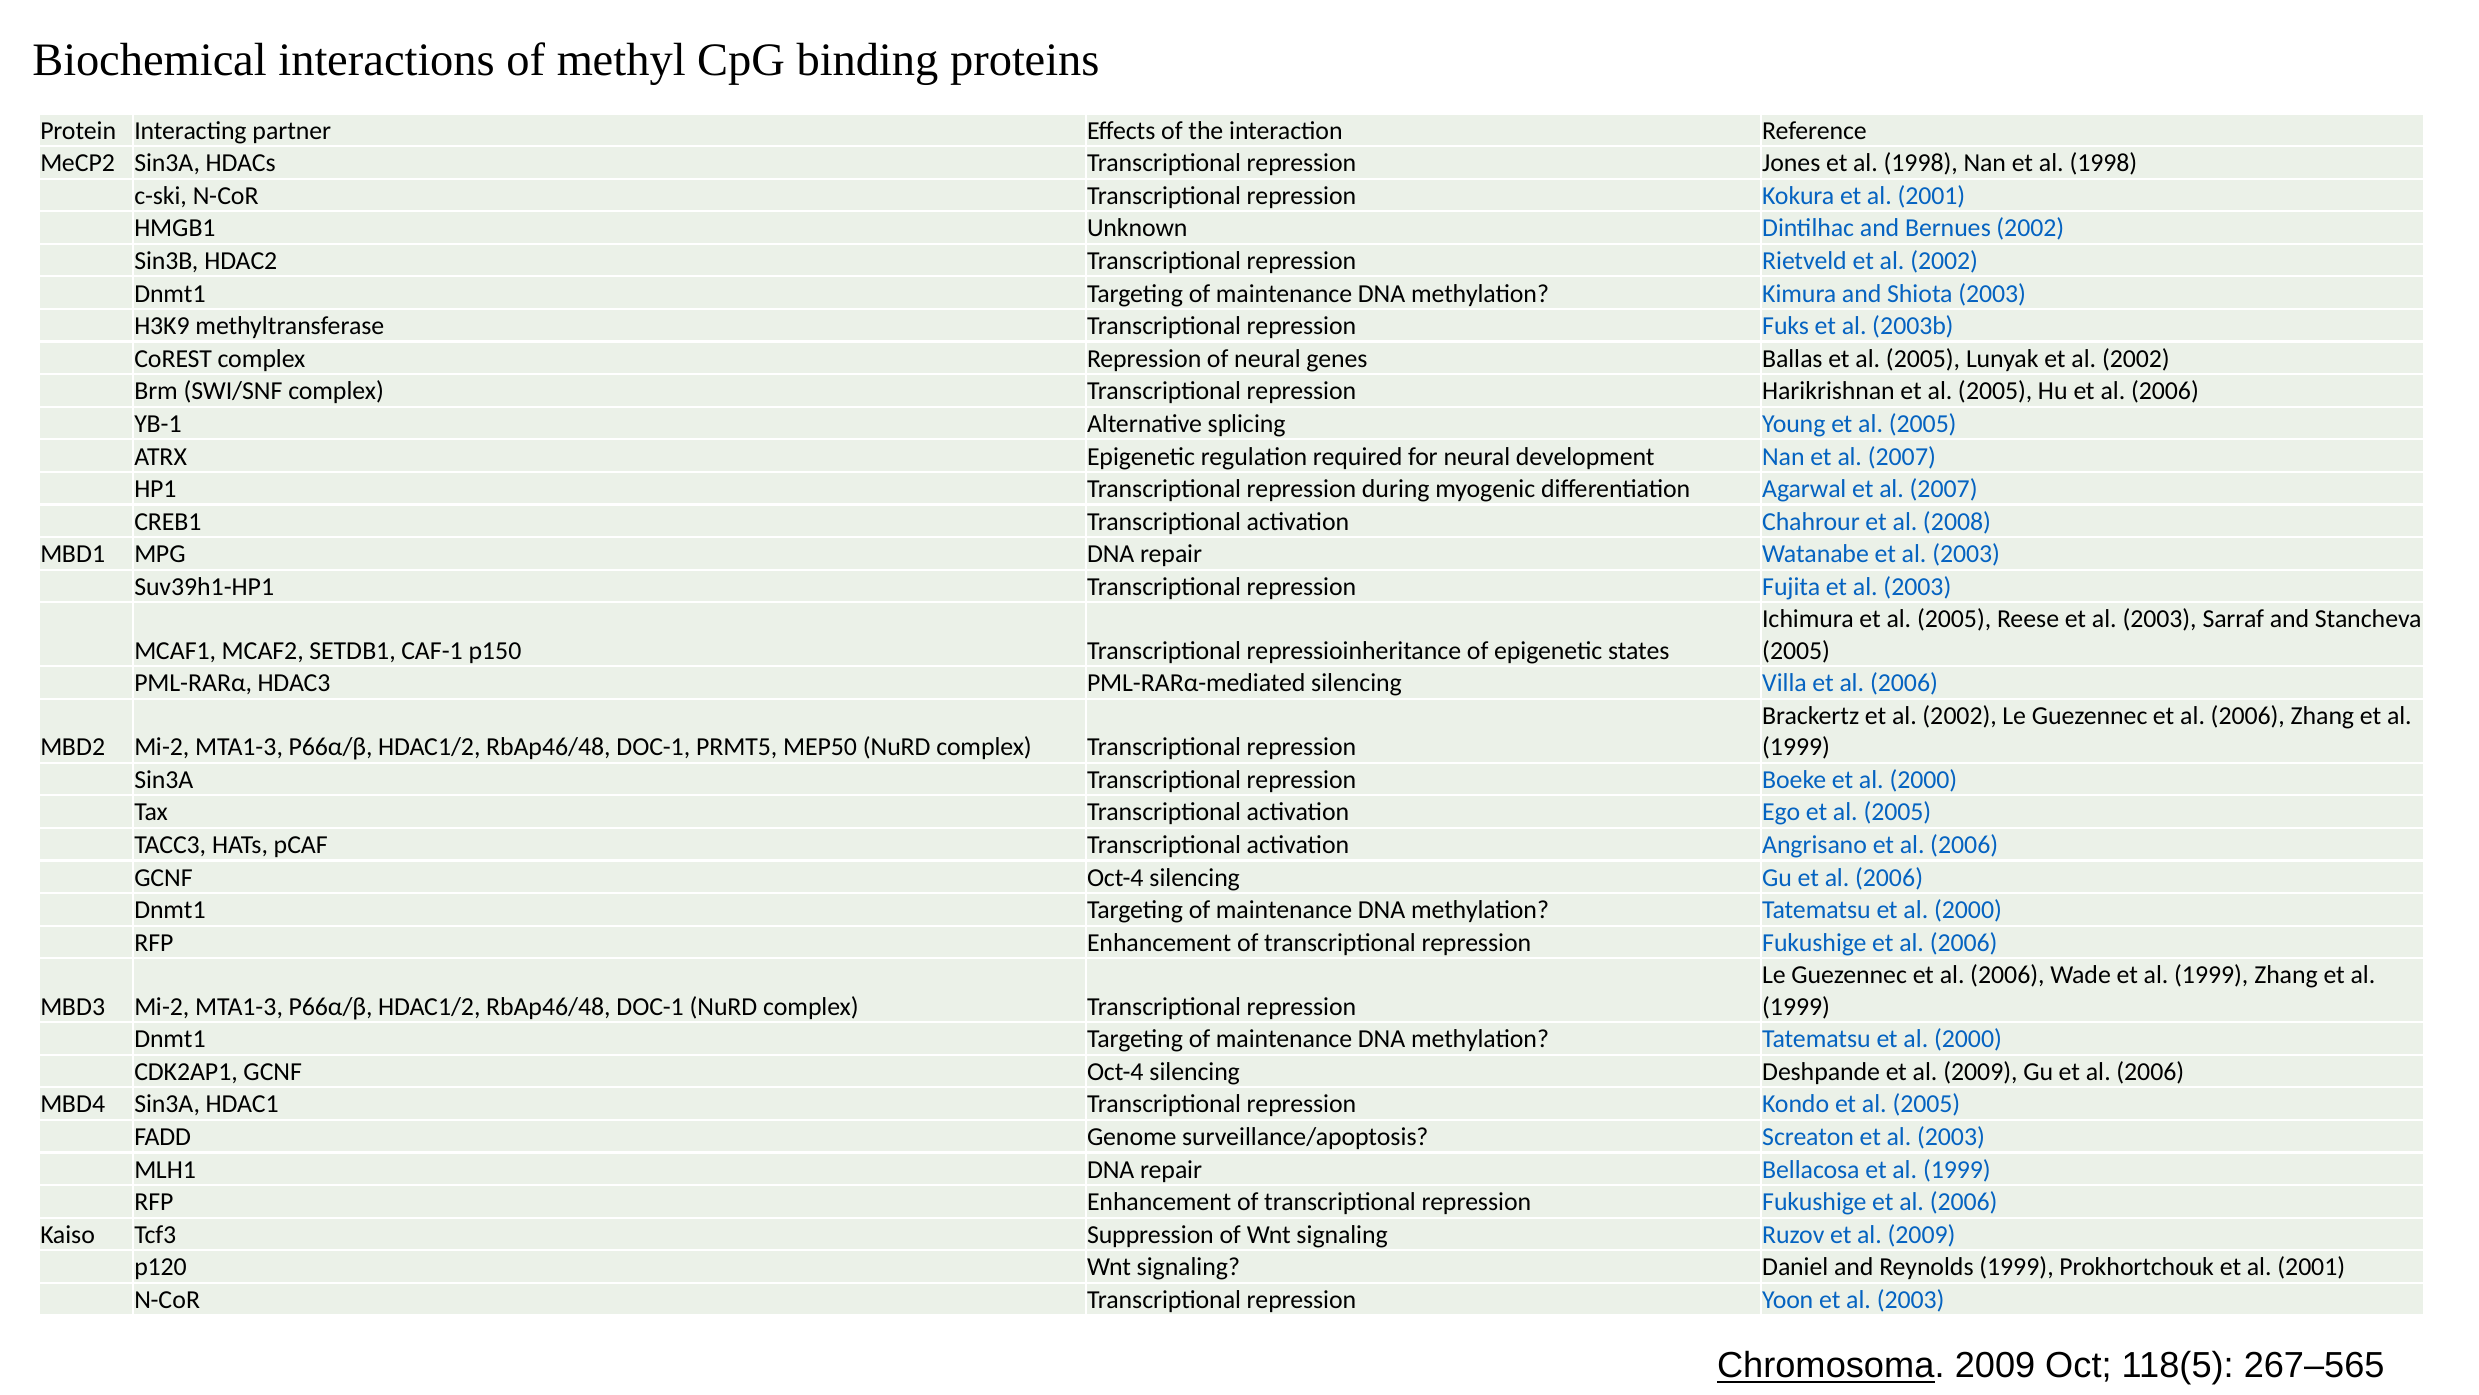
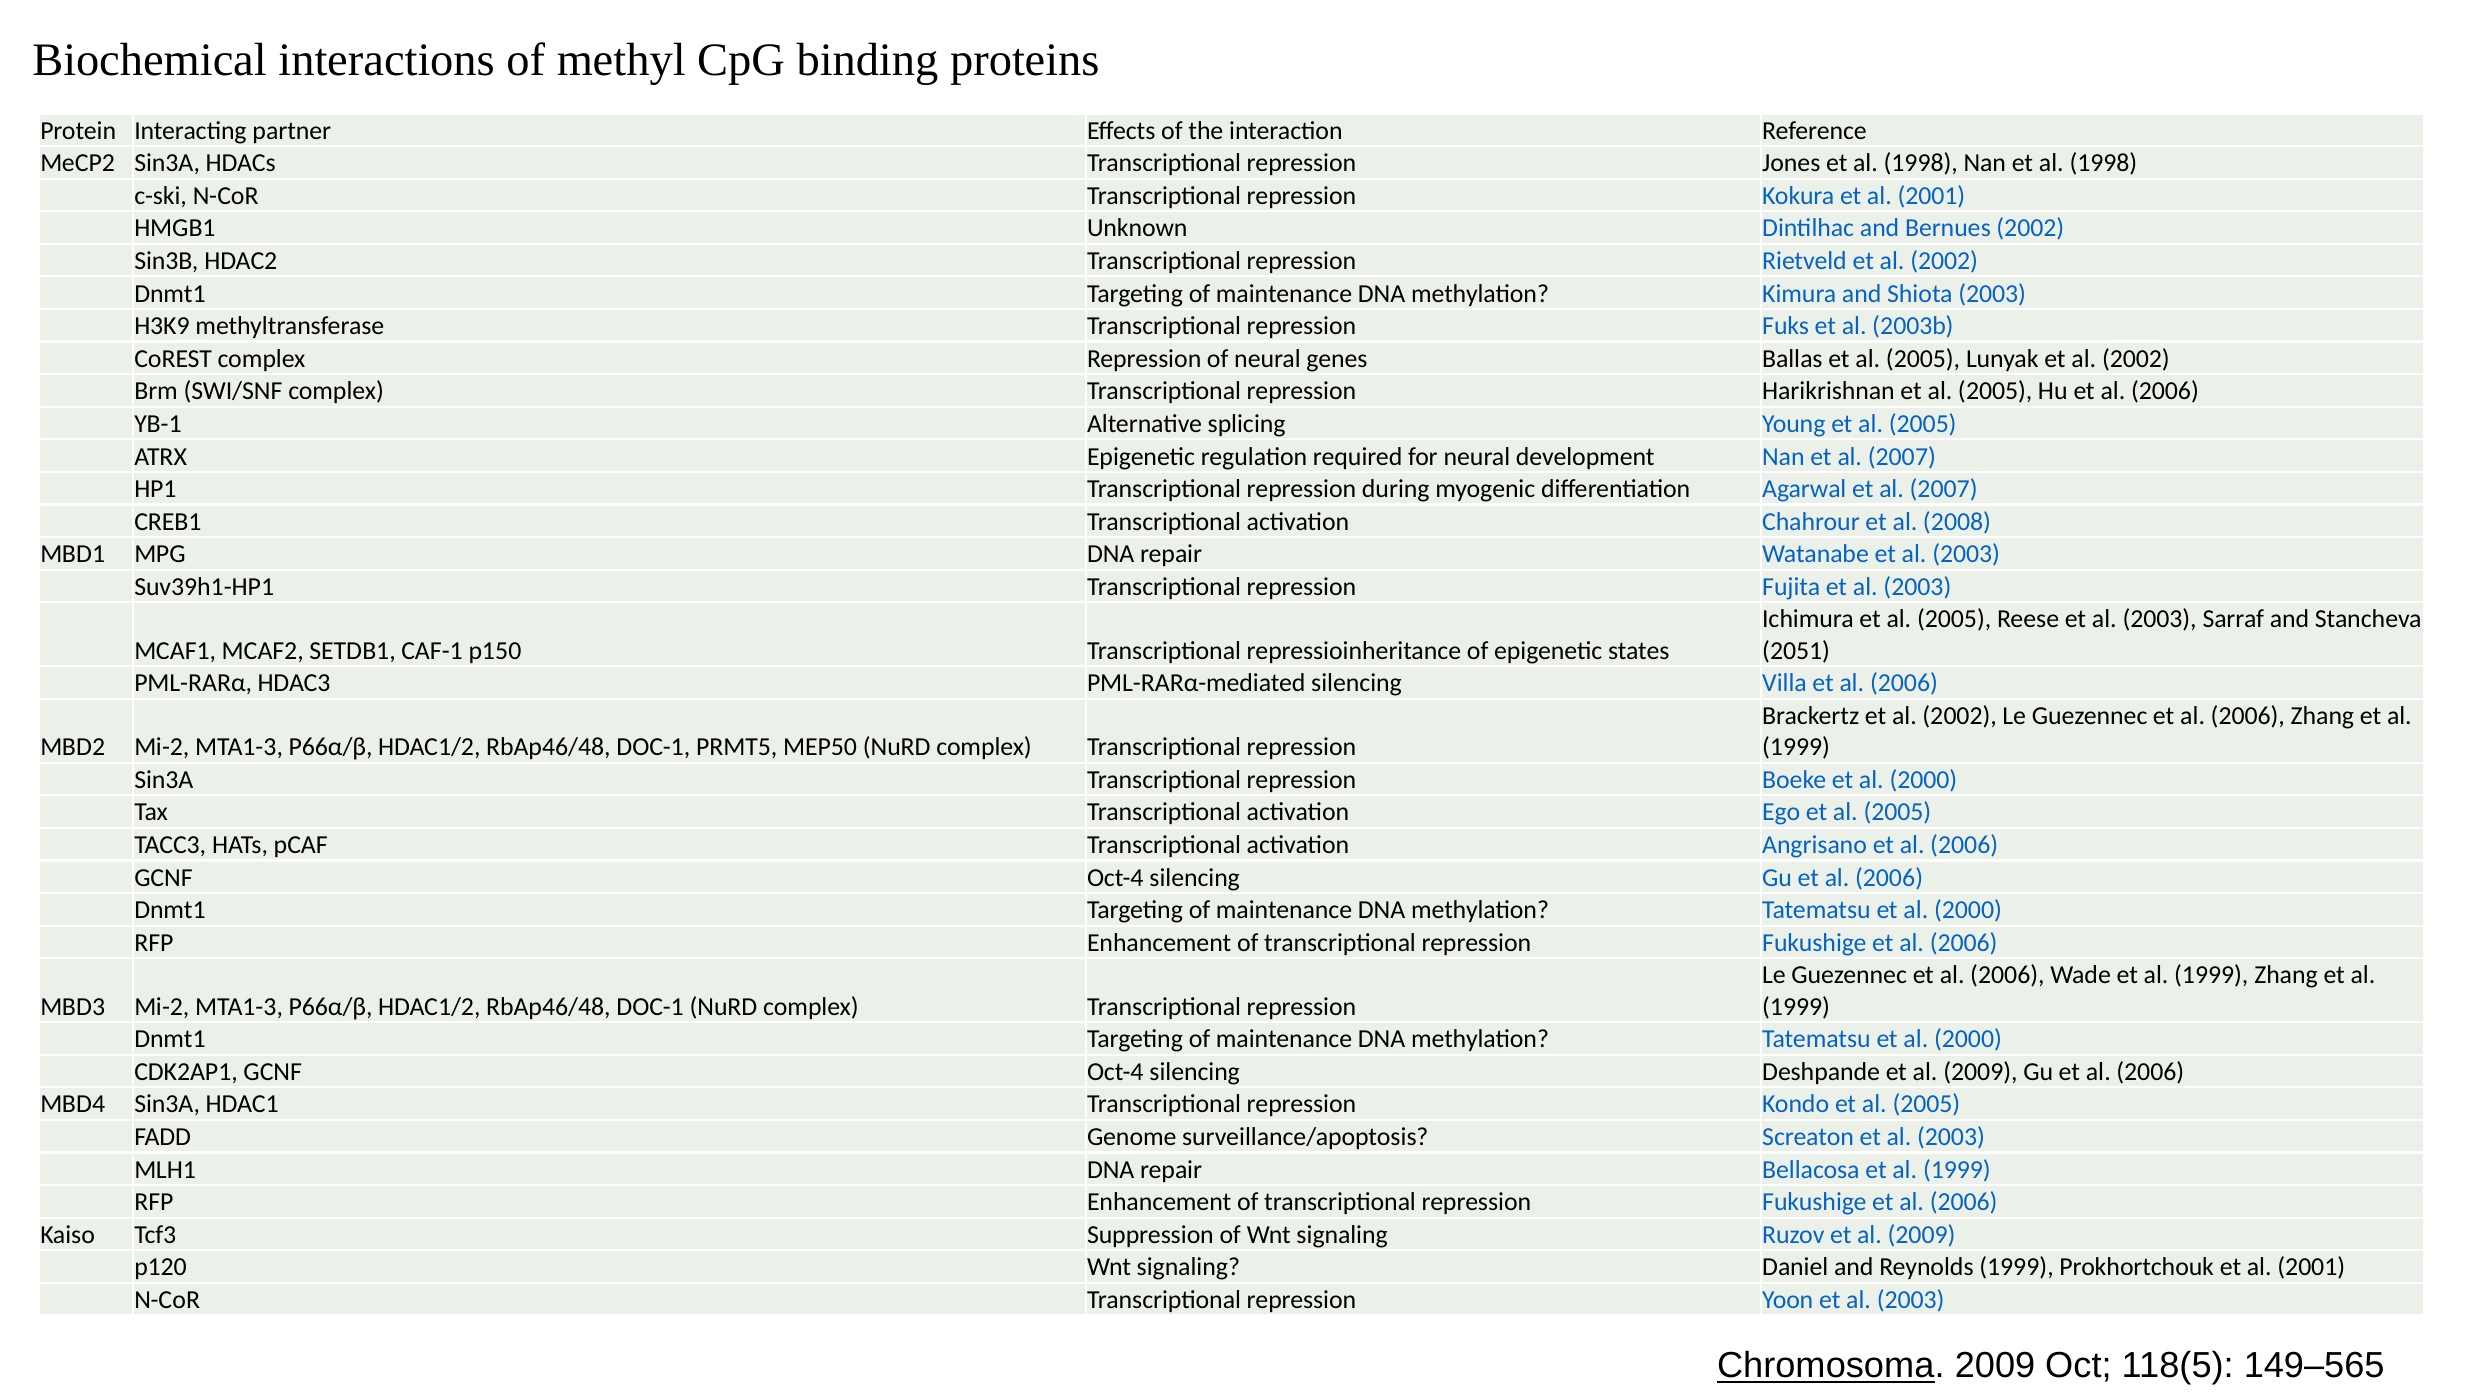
2005: 2005 -> 2051 (1796, 650)
267–565: 267–565 -> 149–565 (2314, 1365)
